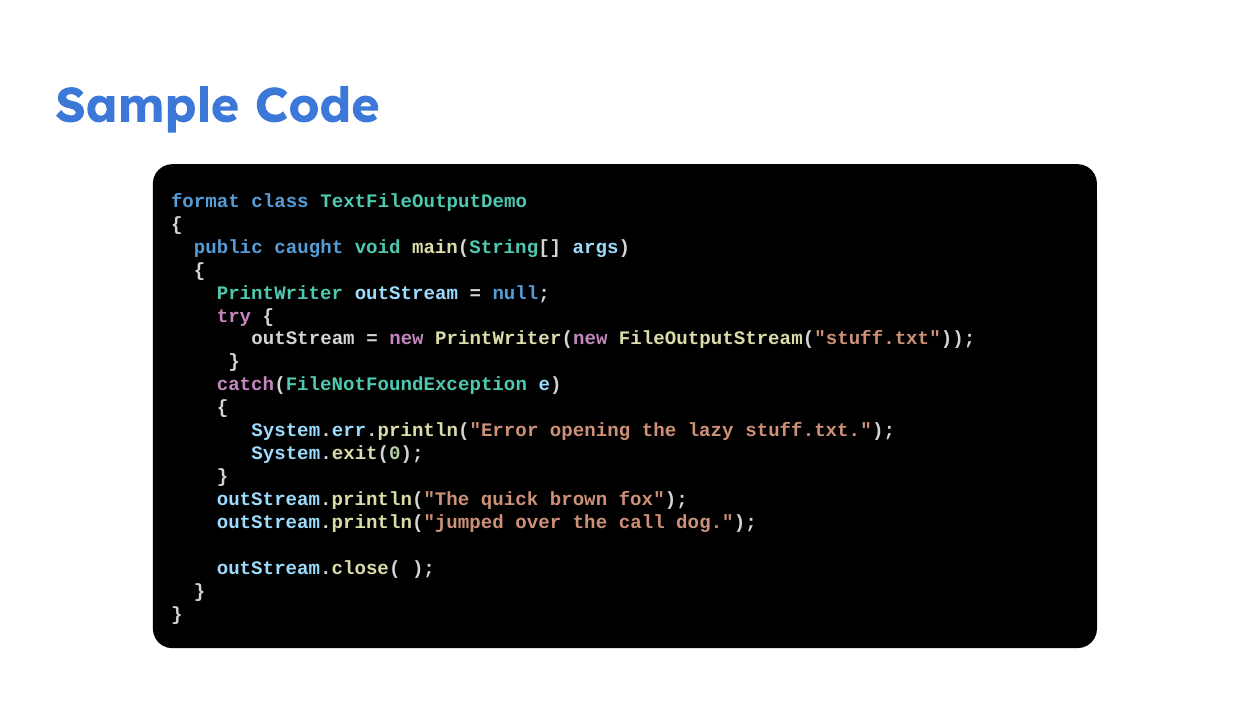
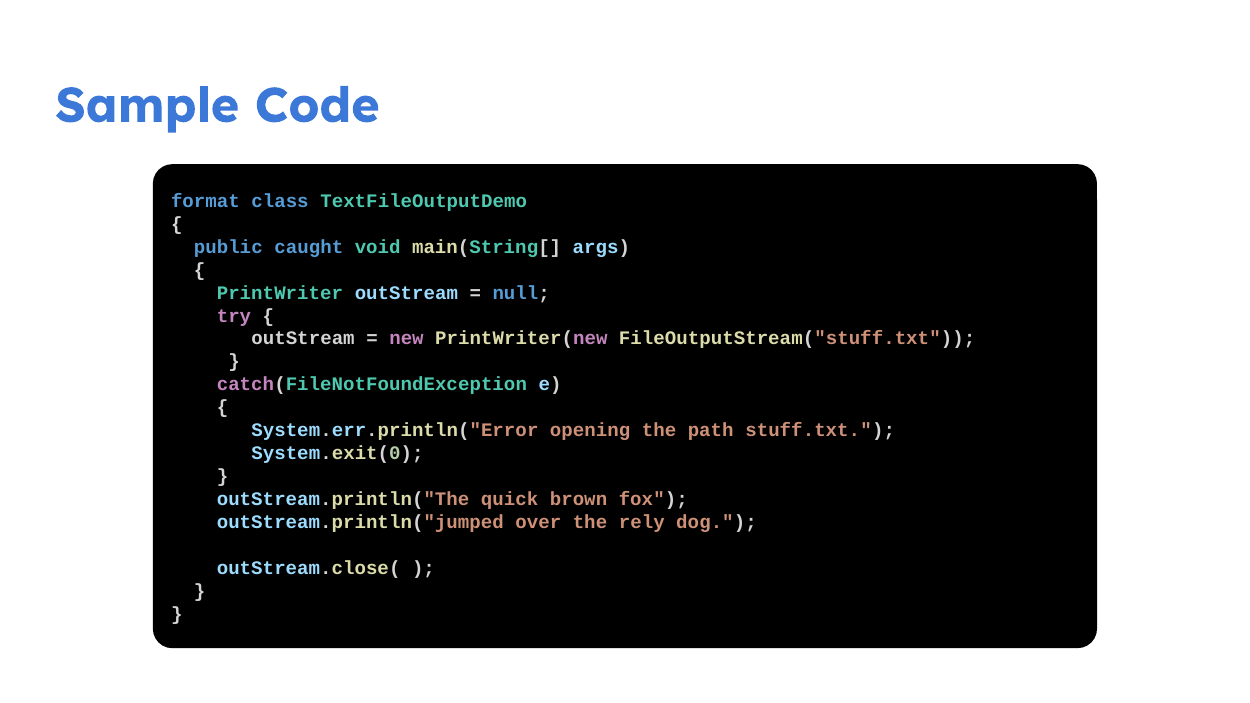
lazy: lazy -> path (711, 430)
call: call -> rely (642, 522)
